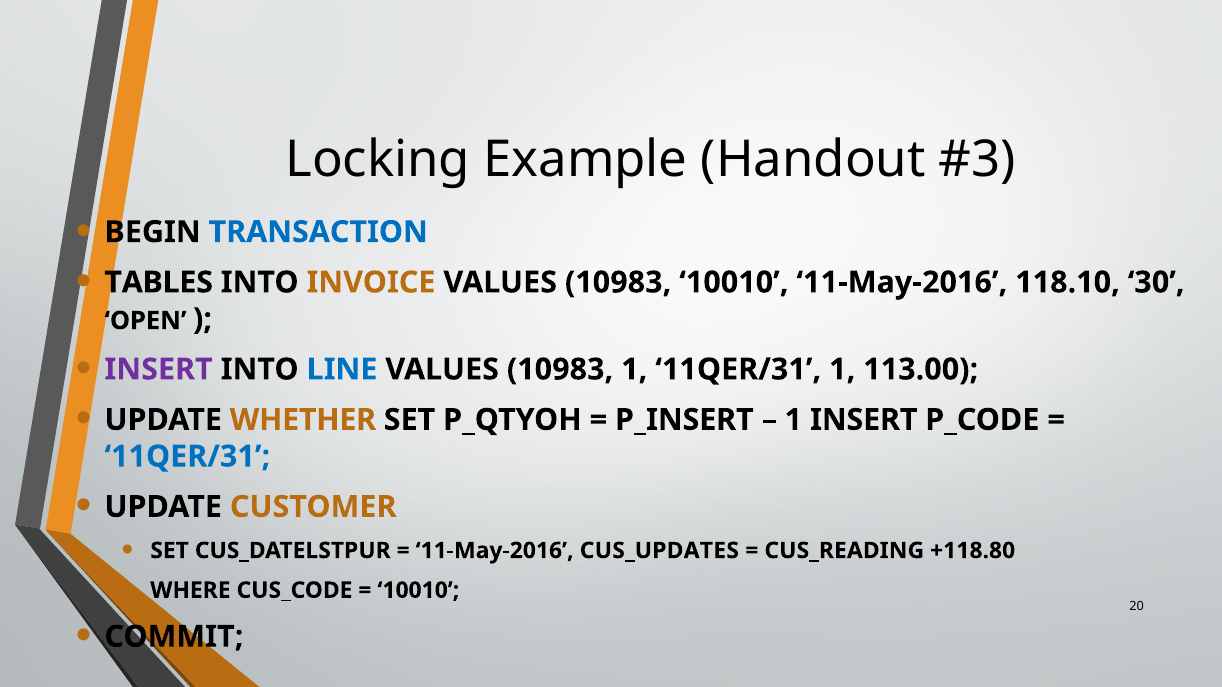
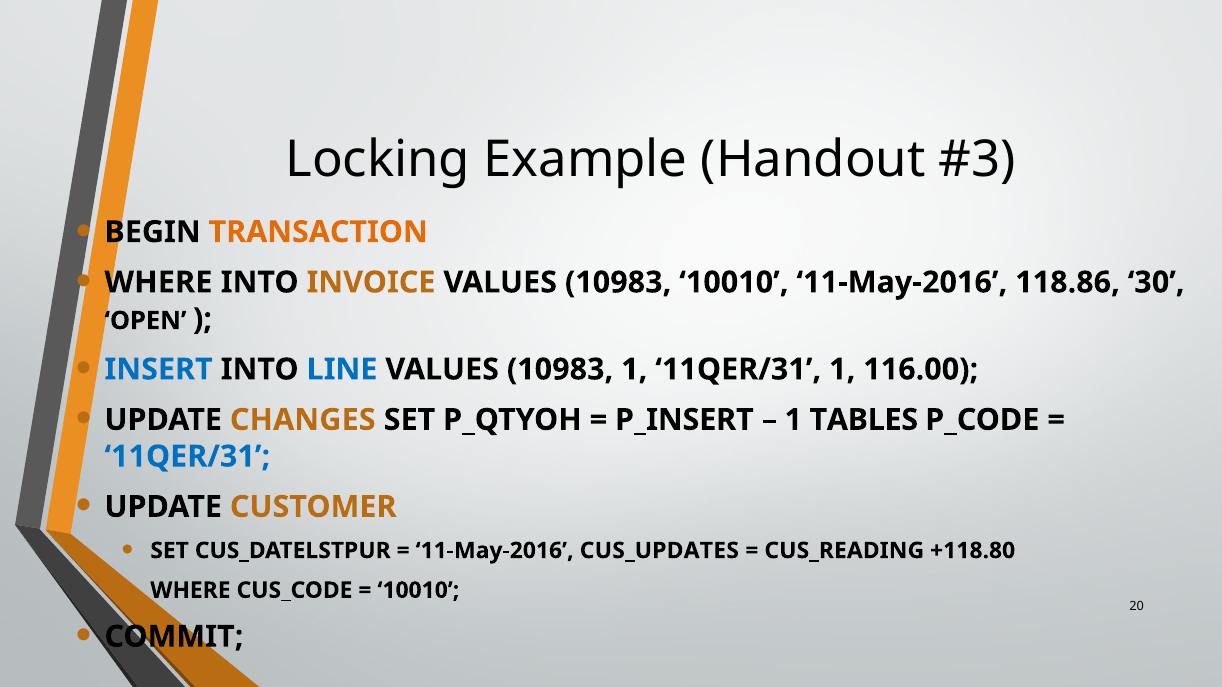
TRANSACTION colour: blue -> orange (318, 232)
TABLES: TABLES -> WHERE (158, 283)
118.10: 118.10 -> 118.86 (1068, 283)
INSERT colour: purple -> blue (159, 370)
113.00: 113.00 -> 116.00 (921, 370)
WHETHER: WHETHER -> CHANGES (303, 420)
1 INSERT: INSERT -> TABLES (864, 420)
